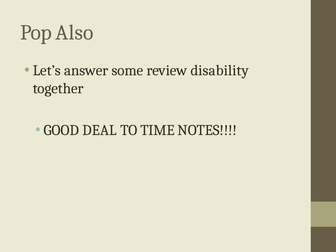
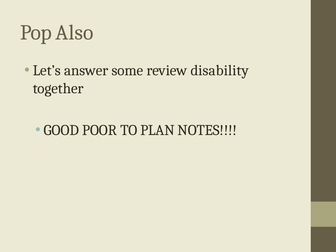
DEAL: DEAL -> POOR (100, 130)
TIME: TIME -> PLAN (157, 130)
